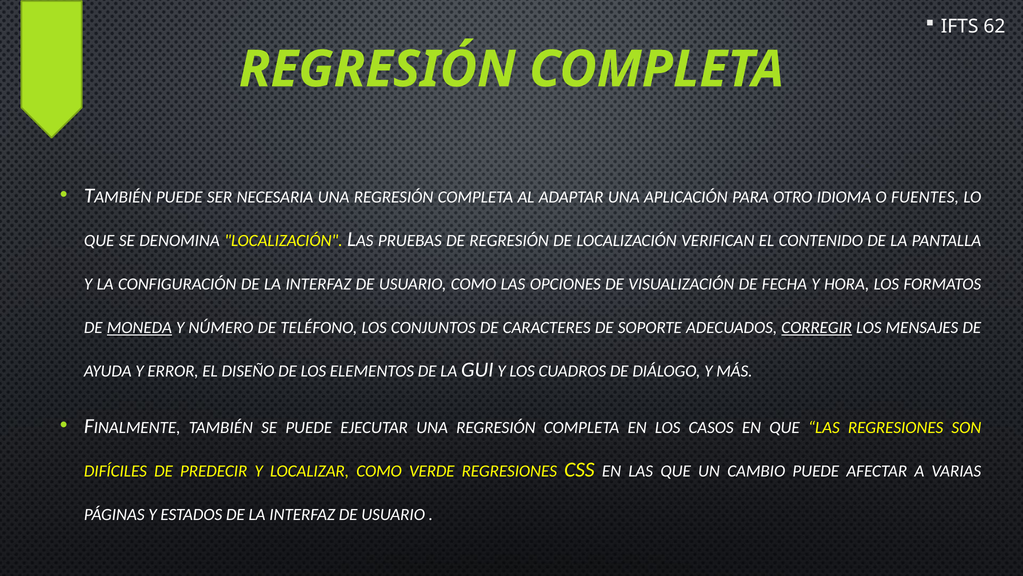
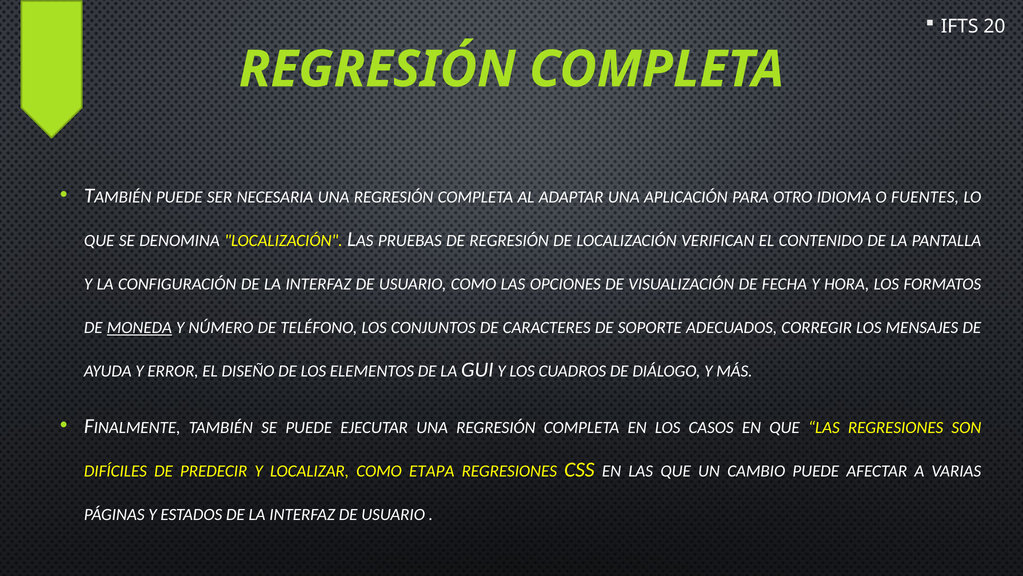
62: 62 -> 20 (994, 26)
CORREGIR underline: present -> none (817, 327)
VERDE: VERDE -> ETAPA (432, 471)
